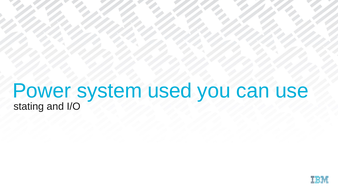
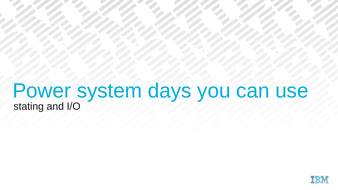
used: used -> days (170, 91)
